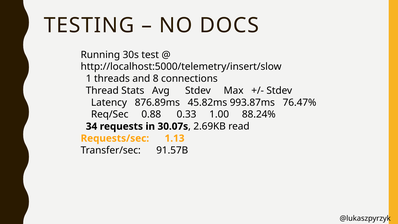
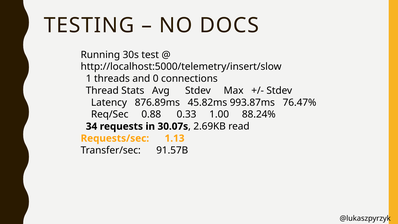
8: 8 -> 0 (156, 79)
